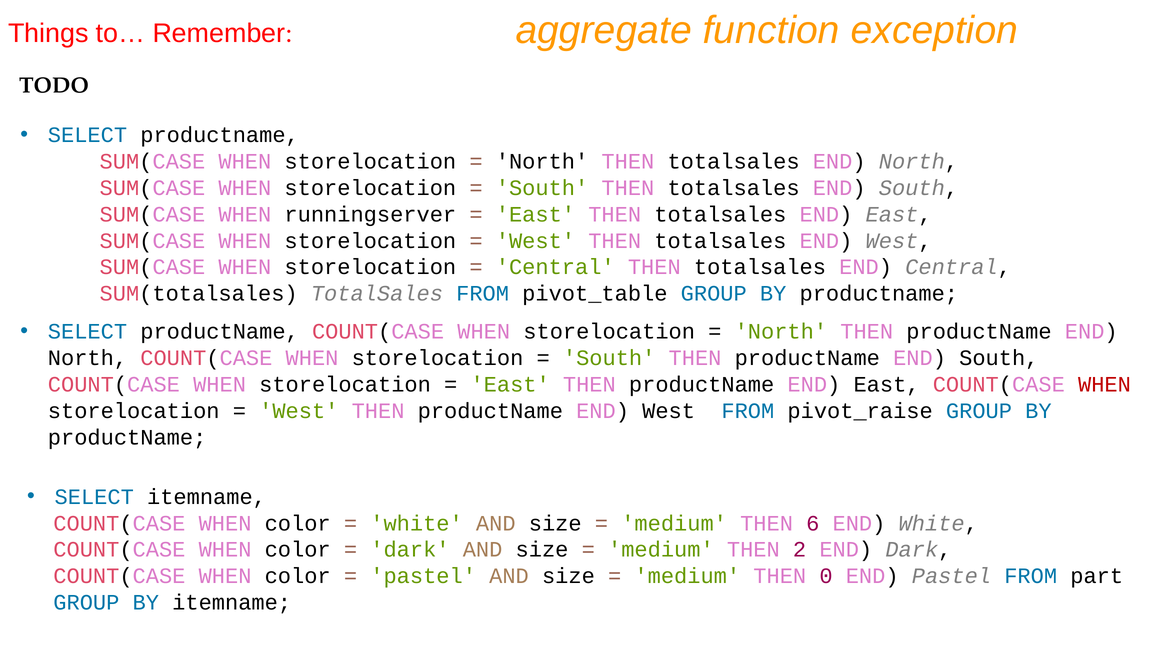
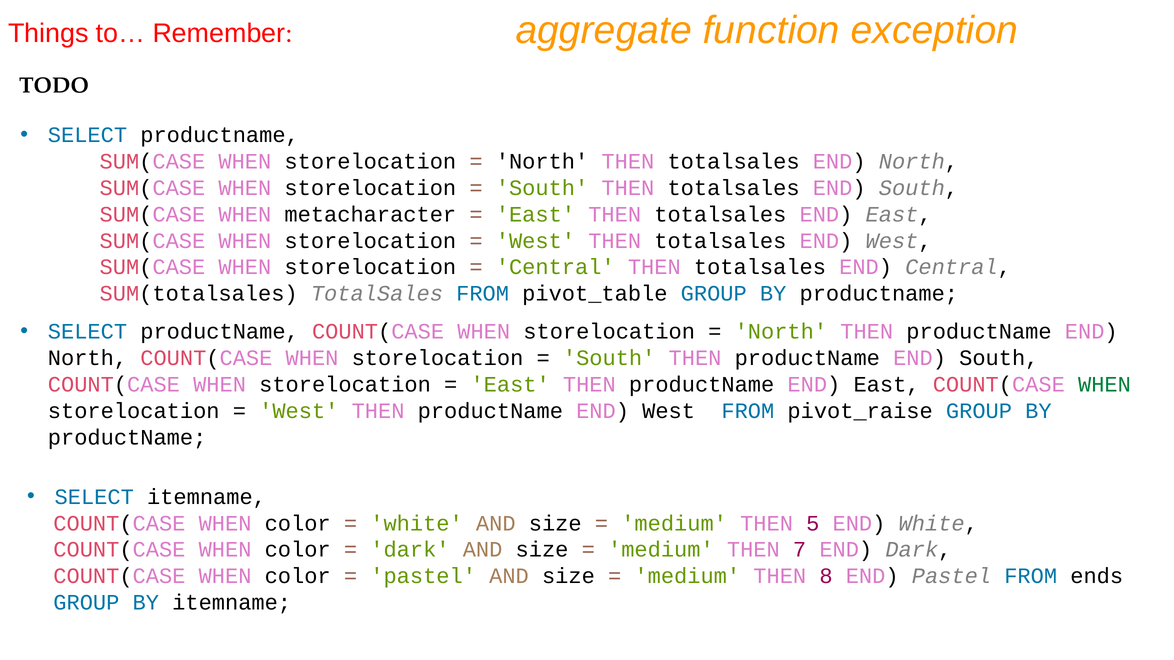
runningserver: runningserver -> metacharacter (370, 215)
WHEN colour: red -> green (1104, 385)
6: 6 -> 5 (813, 524)
2: 2 -> 7 (800, 550)
0: 0 -> 8 (826, 576)
part: part -> ends (1097, 576)
